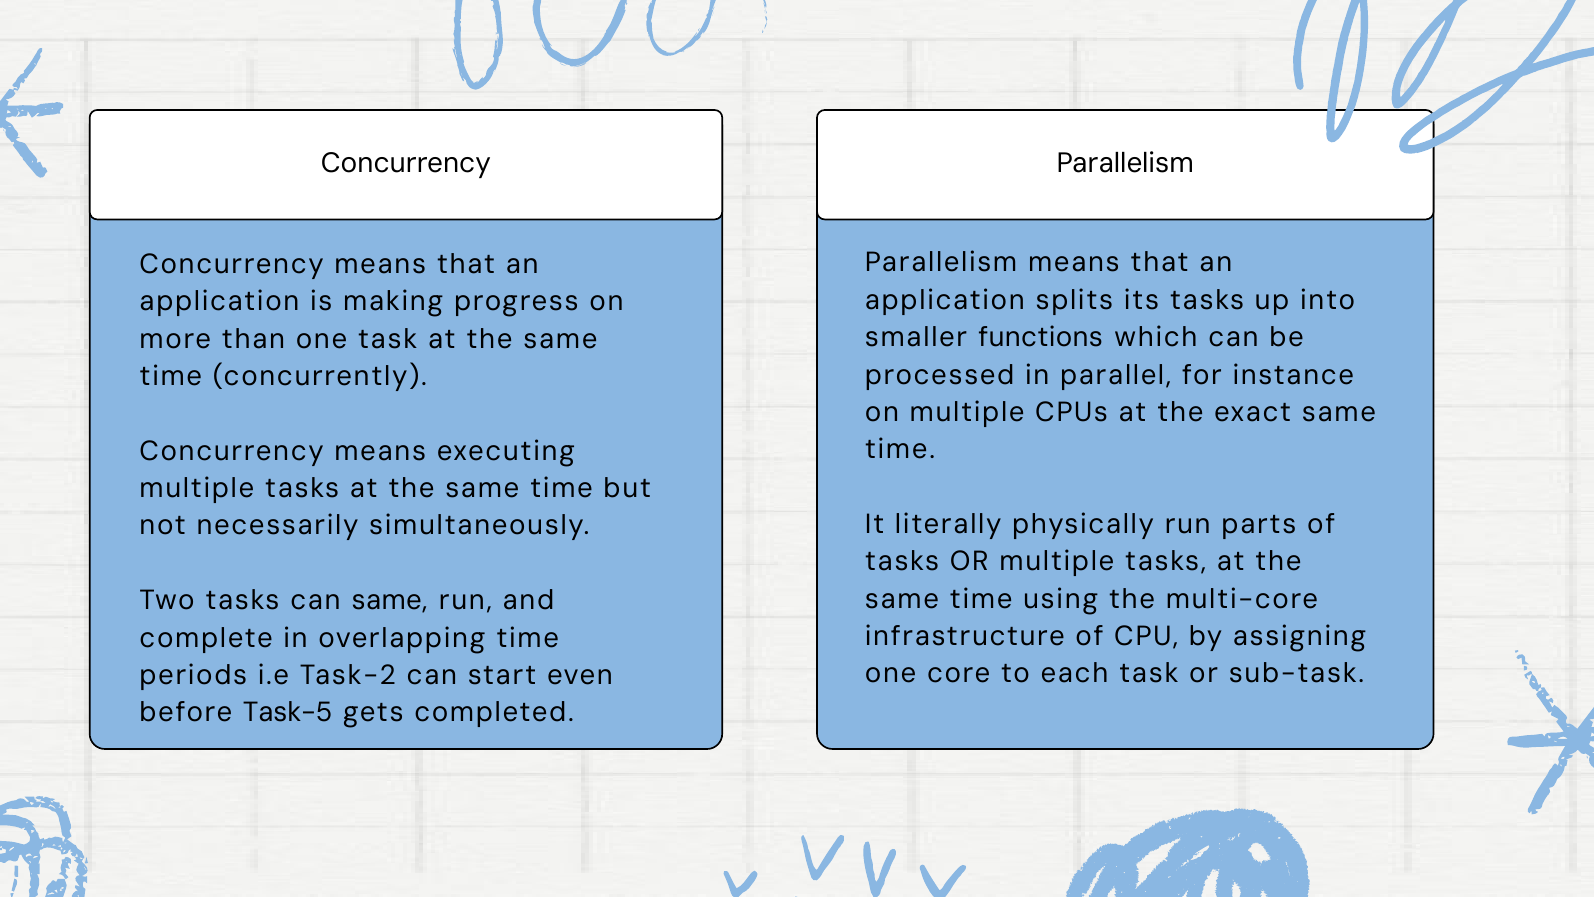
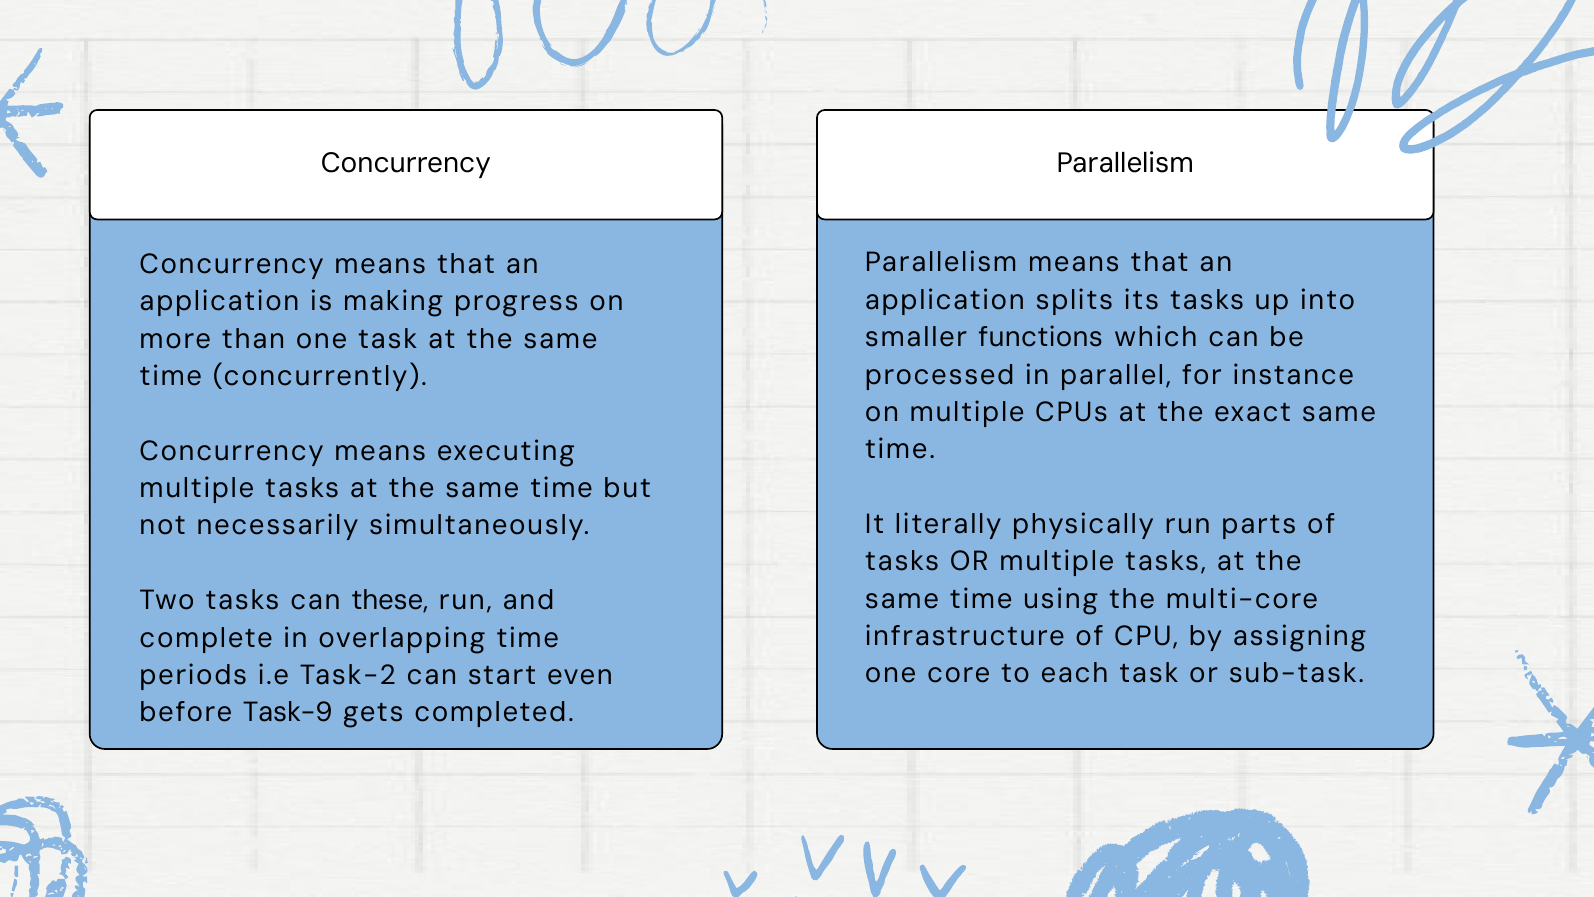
can same: same -> these (390, 600)
Task-5: Task-5 -> Task-9 (288, 712)
